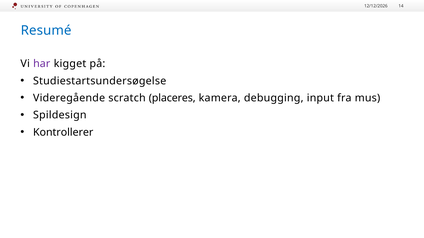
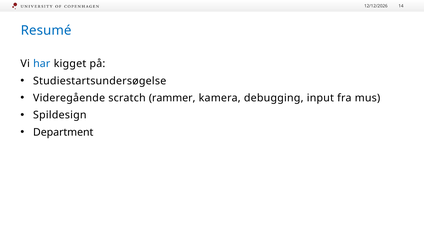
har colour: purple -> blue (42, 64)
placeres: placeres -> rammer (172, 98)
Kontrollerer: Kontrollerer -> Department (63, 133)
